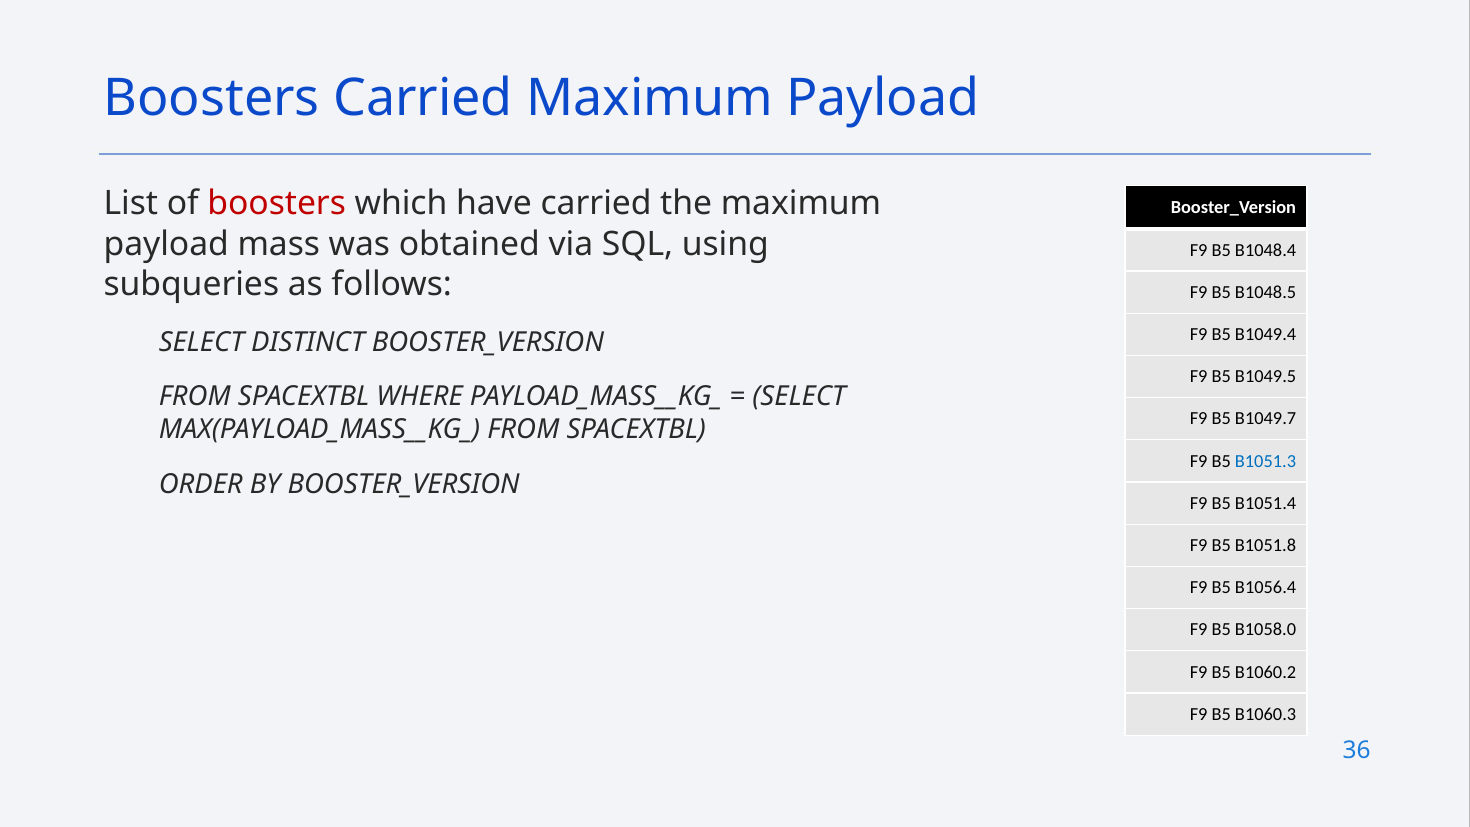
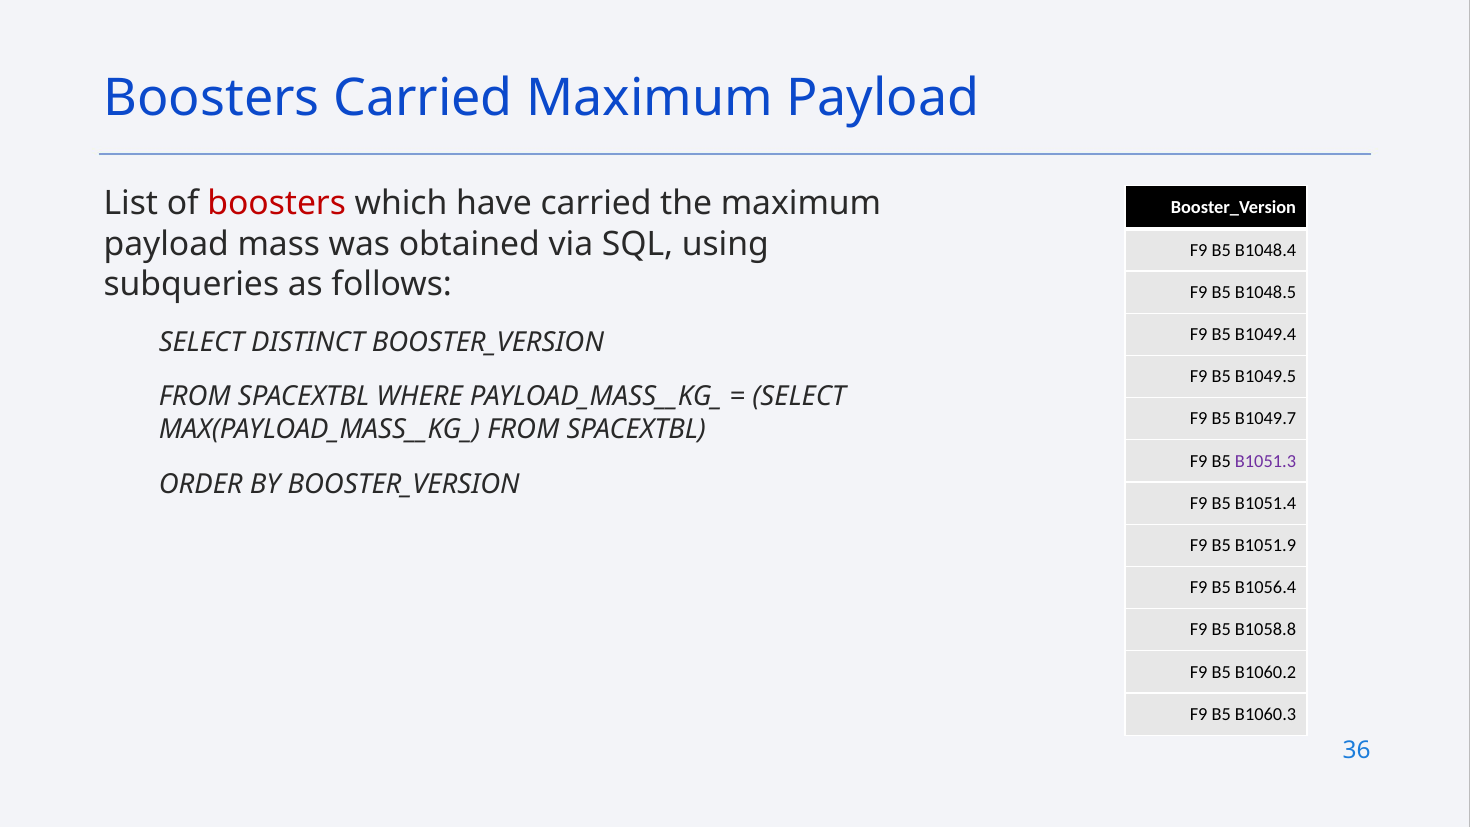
B1051.3 colour: blue -> purple (1266, 461)
B1051.8: B1051.8 -> B1051.9 (1266, 545)
B1058.0: B1058.0 -> B1058.8 (1266, 630)
